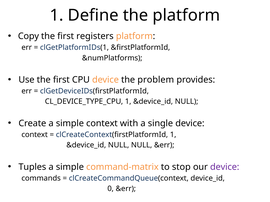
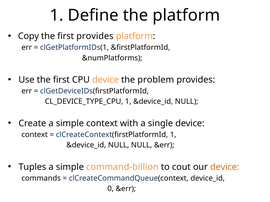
first registers: registers -> provides (95, 36)
command-matrix: command-matrix -> command-billion (122, 167)
stop: stop -> cout (181, 167)
device colour: purple -> orange (225, 167)
